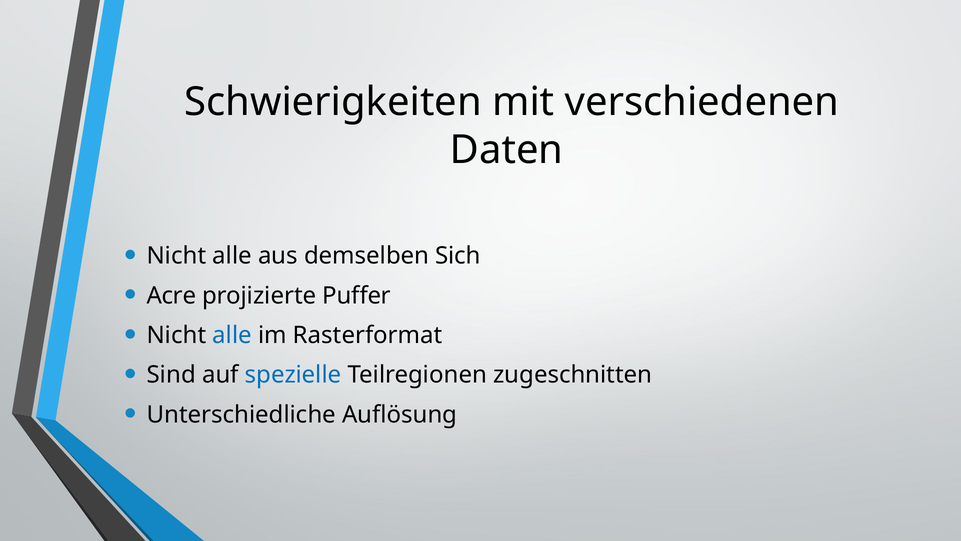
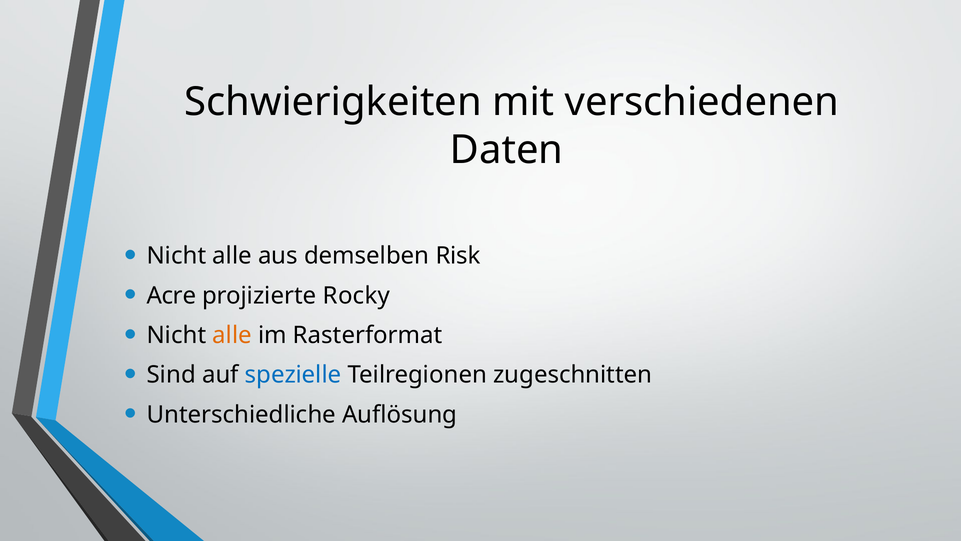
Sich: Sich -> Risk (458, 256)
Puffer: Puffer -> Rocky (356, 295)
alle colour: blue -> orange (232, 335)
